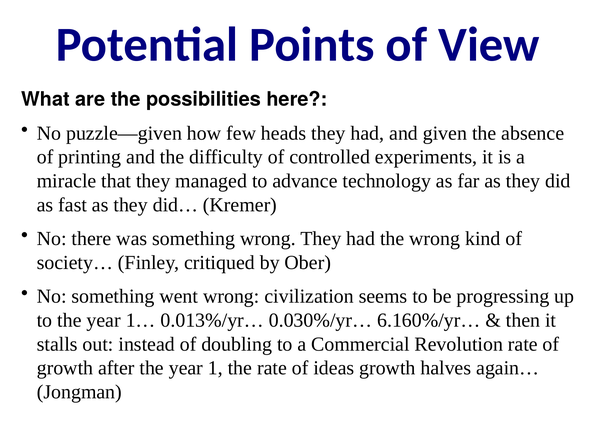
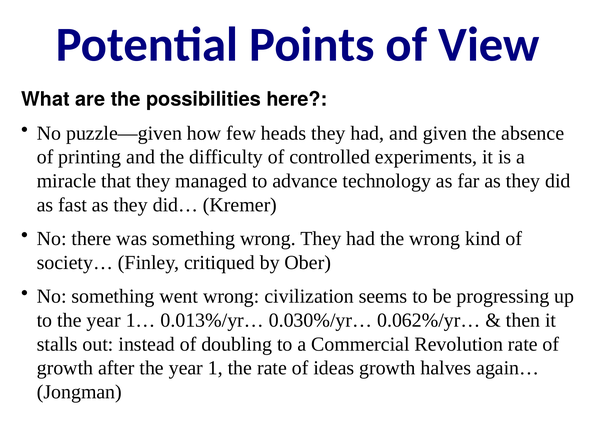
6.160%/yr…: 6.160%/yr… -> 0.062%/yr… (429, 320)
